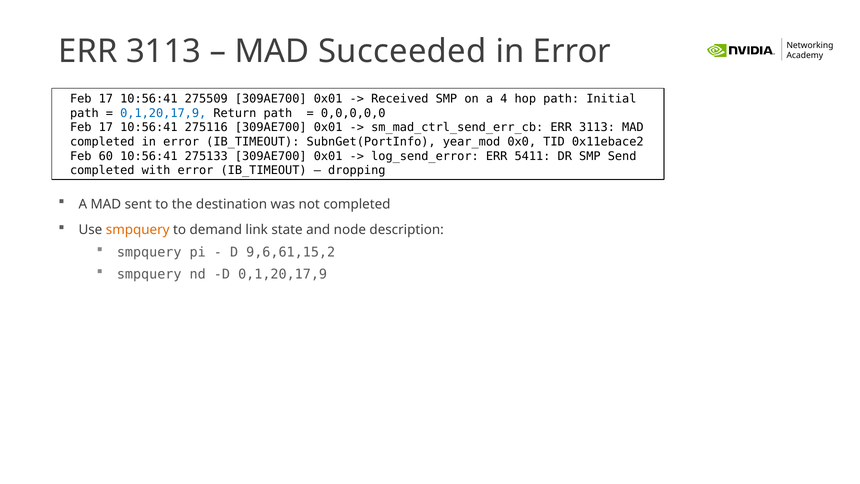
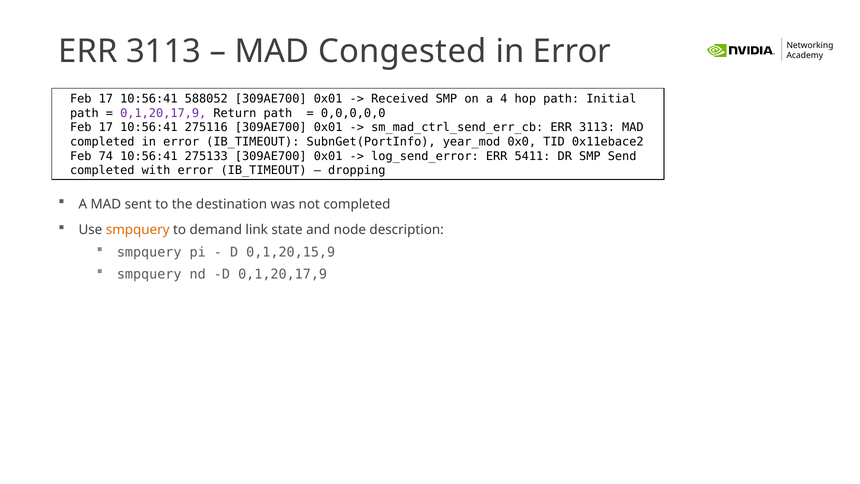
Succeeded: Succeeded -> Congested (402, 51)
275509: 275509 -> 588052 (206, 99)
0,1,20,17,9 colour: blue -> purple (163, 113)
60: 60 -> 74 (106, 156)
9,6,61,15,2: 9,6,61,15,2 -> 0,1,20,15,9 (291, 252)
